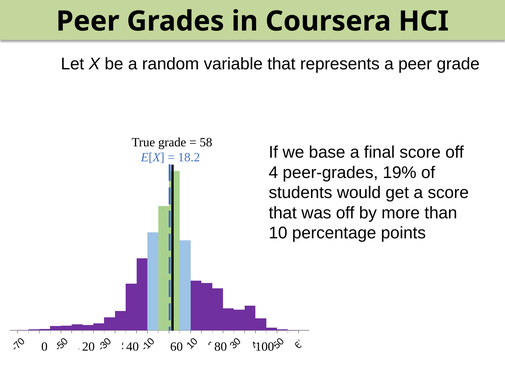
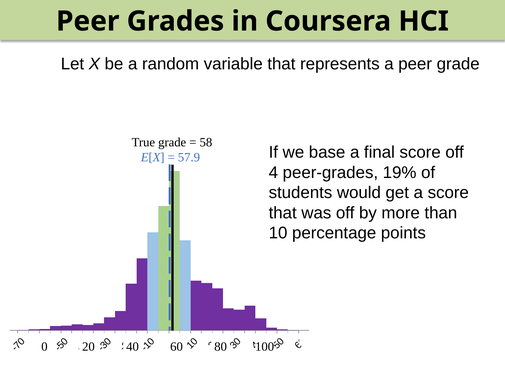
18.2: 18.2 -> 57.9 (189, 157)
